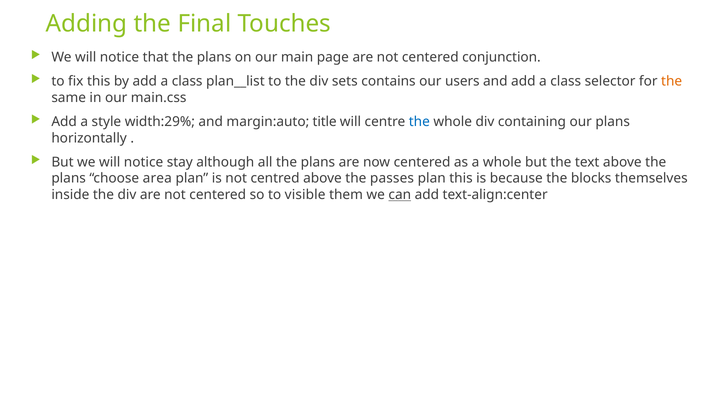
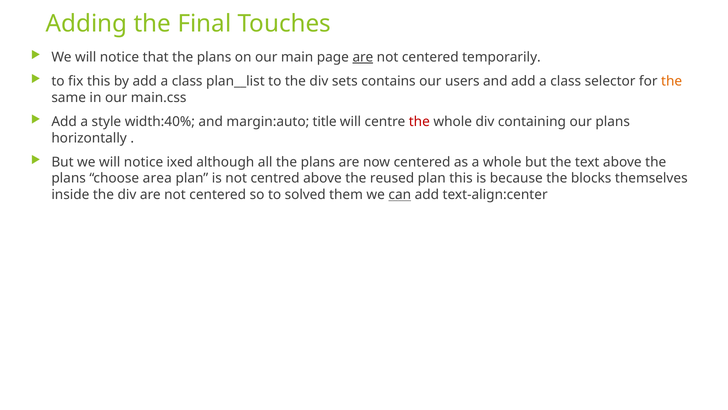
are underline: none -> present (363, 57)
conjunction: conjunction -> temporarily (501, 57)
width:29%: width:29% -> width:40% (160, 121)
the colour: blue -> red (419, 121)
stay: stay -> ixed (180, 162)
passes: passes -> reused (392, 178)
visible: visible -> solved (305, 195)
